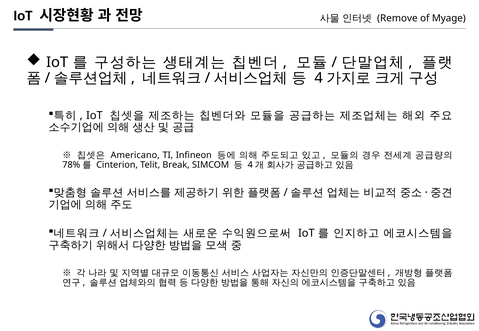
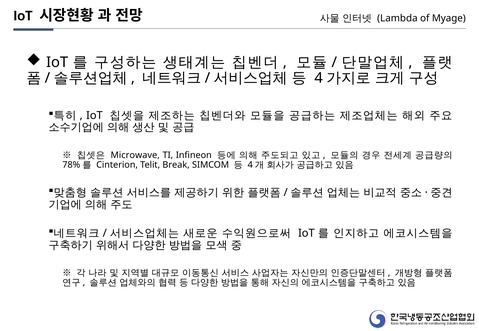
Remove: Remove -> Lambda (397, 18)
Americano: Americano -> Microwave (135, 155)
